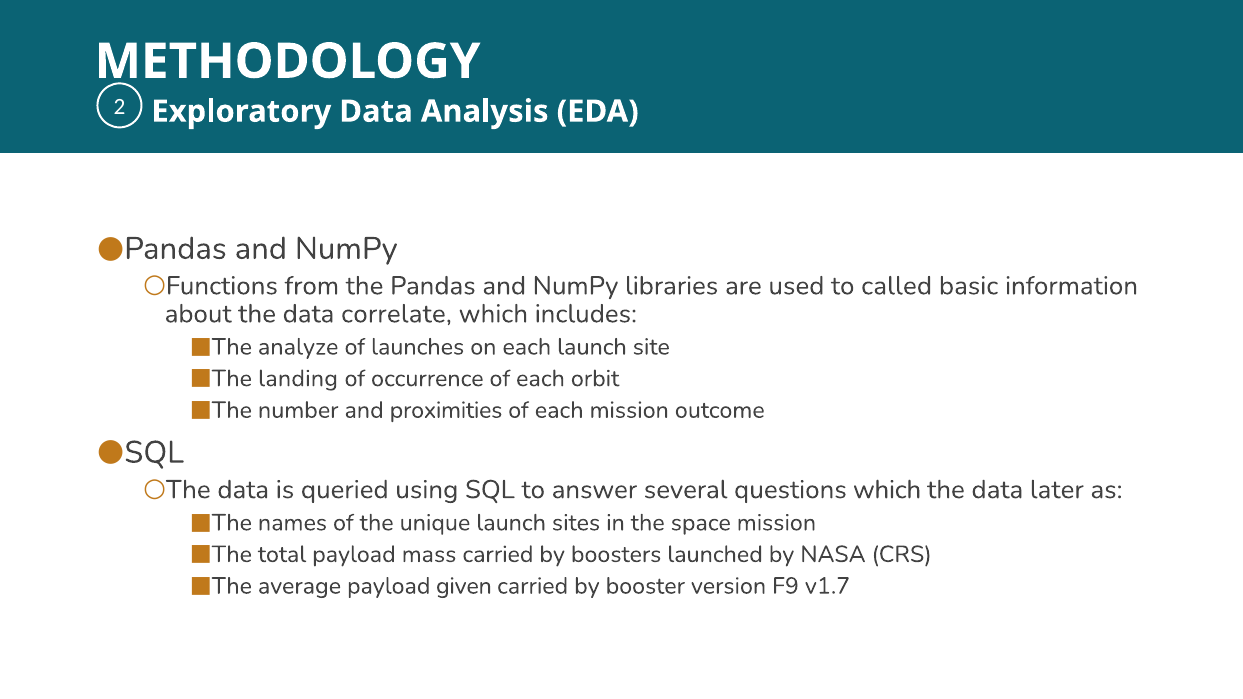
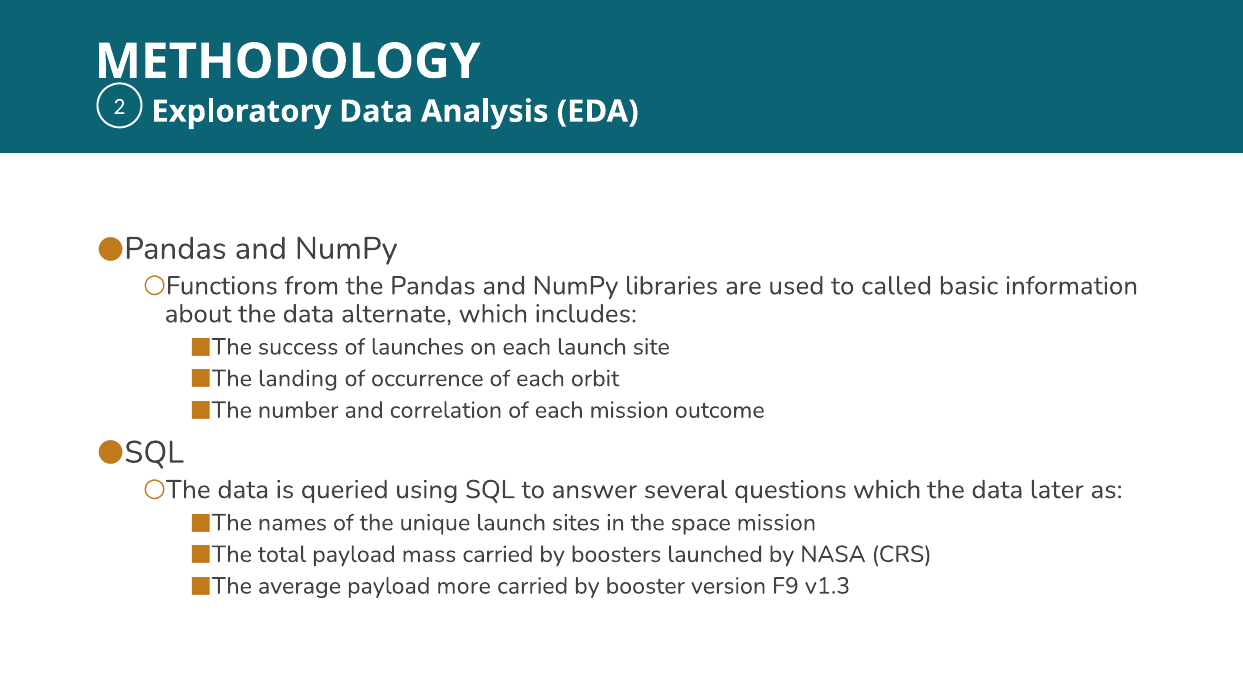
correlate: correlate -> alternate (397, 314)
analyze: analyze -> success (298, 347)
proximities: proximities -> correlation (446, 410)
given: given -> more (464, 586)
v1.7: v1.7 -> v1.3 (828, 586)
